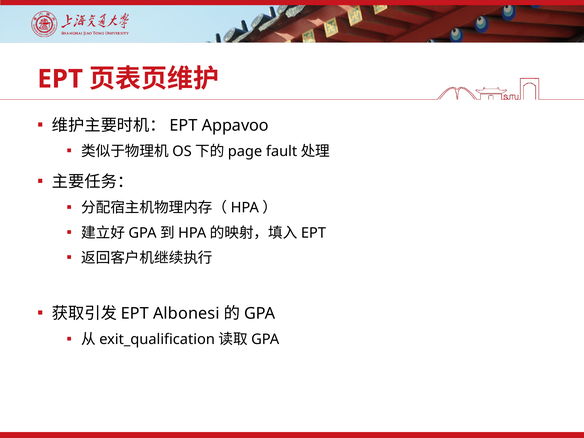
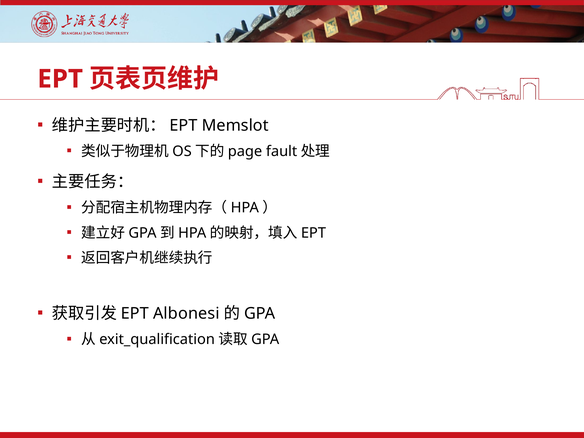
Appavoo: Appavoo -> Memslot (235, 125)
